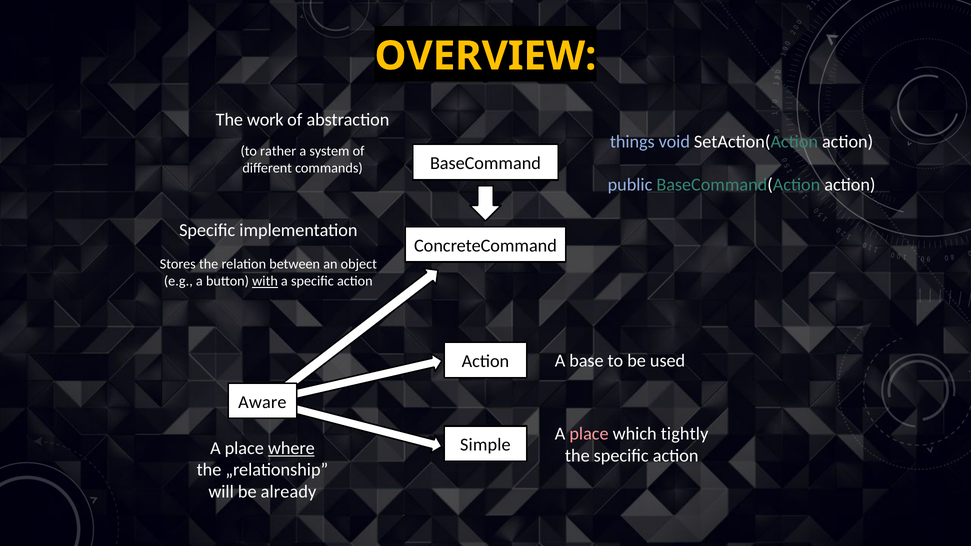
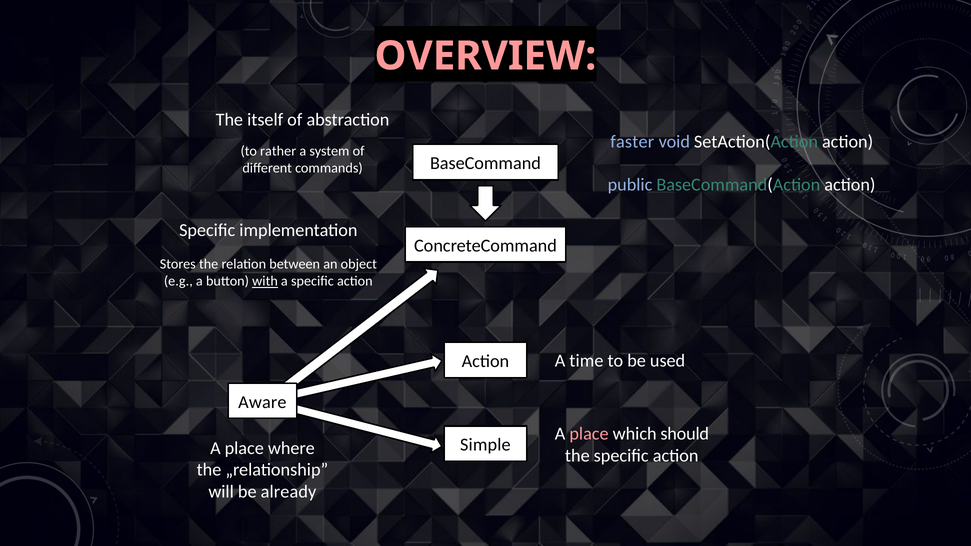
OVERVIEW colour: yellow -> pink (485, 56)
work: work -> itself (265, 120)
things: things -> faster (632, 142)
base: base -> time (586, 361)
tightly: tightly -> should (685, 434)
where underline: present -> none (291, 448)
